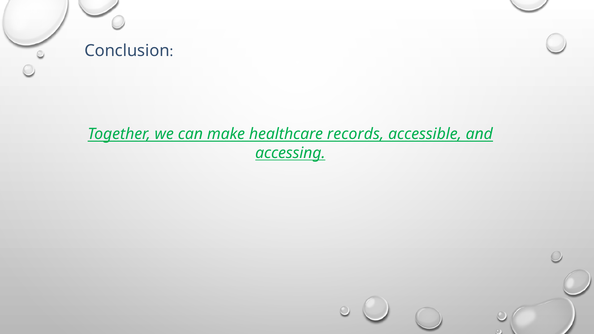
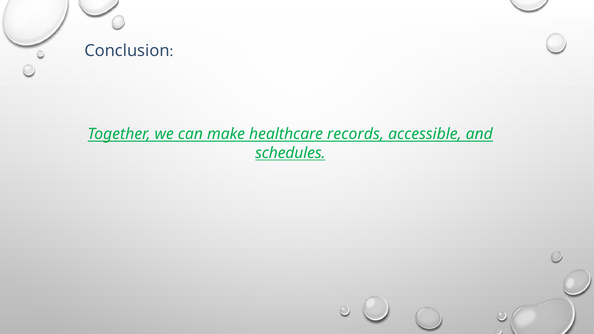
accessing: accessing -> schedules (290, 153)
